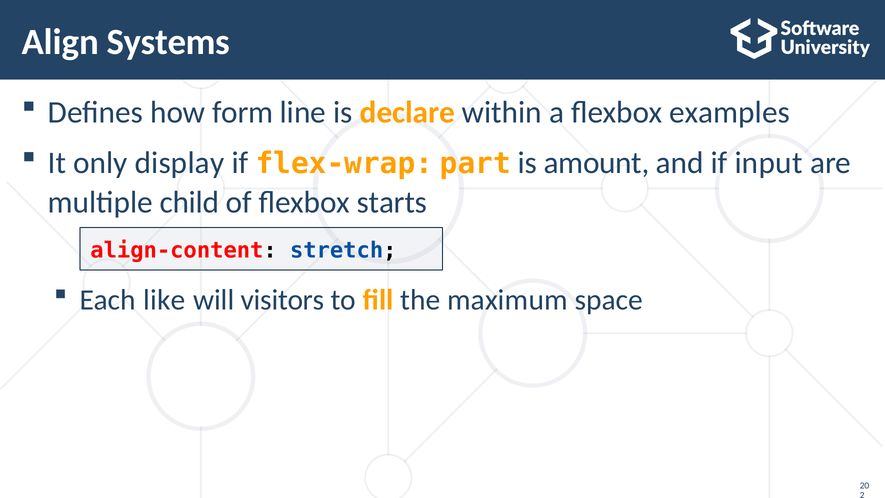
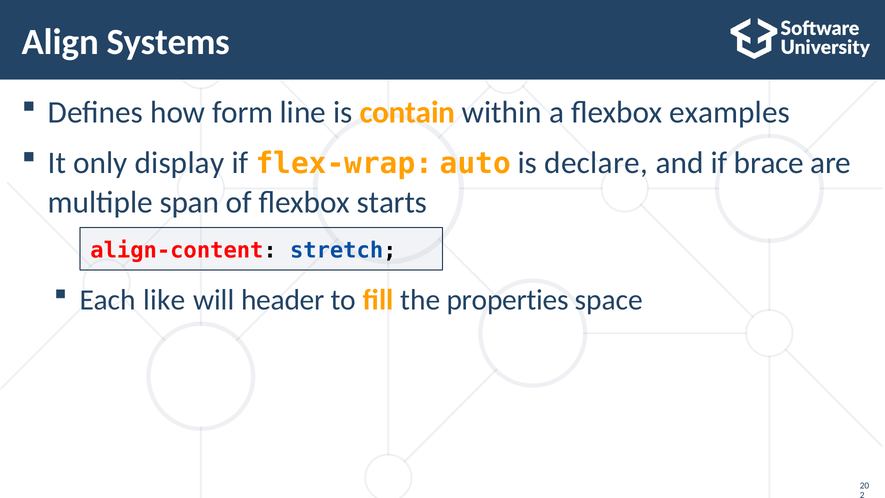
declare: declare -> contain (407, 112)
part: part -> auto (475, 163)
amount: amount -> declare (596, 163)
input: input -> brace (769, 163)
child: child -> span (189, 202)
visitors: visitors -> header (283, 300)
maximum: maximum -> properties (508, 300)
